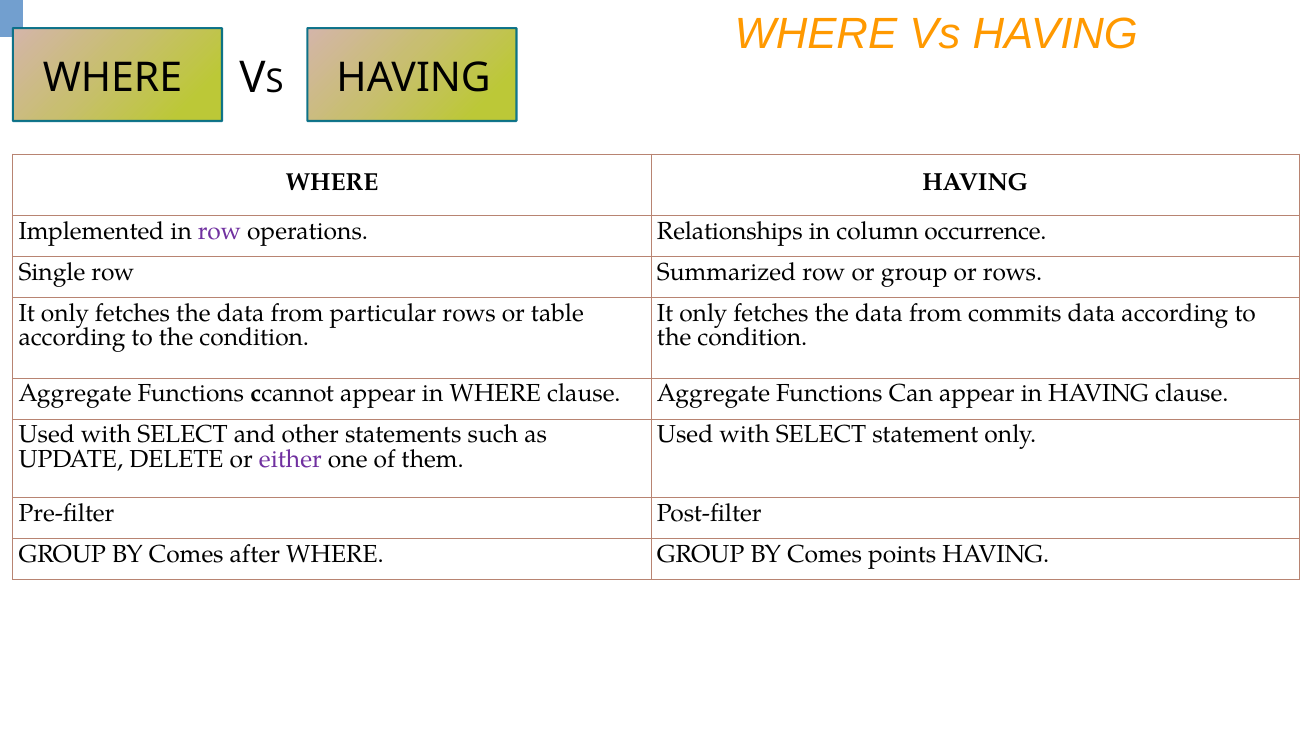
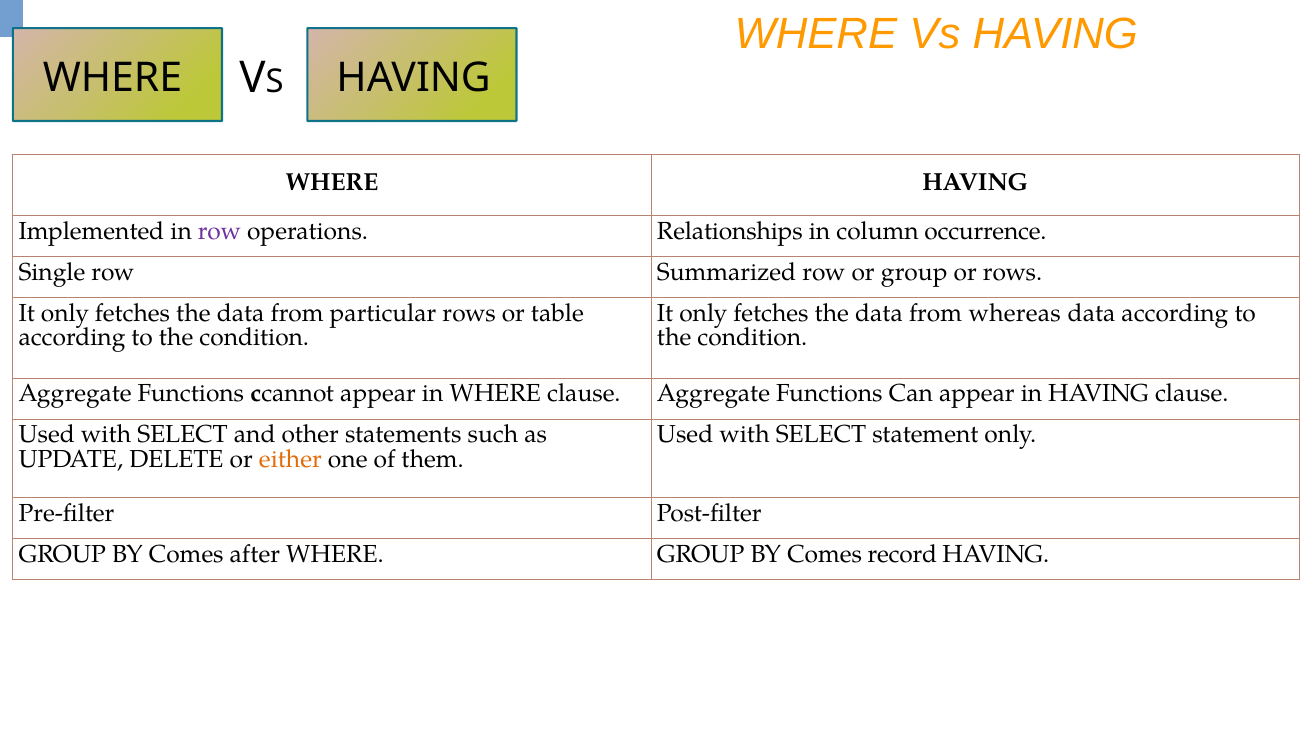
commits: commits -> whereas (1015, 313)
either colour: purple -> orange (290, 460)
points: points -> record (902, 554)
